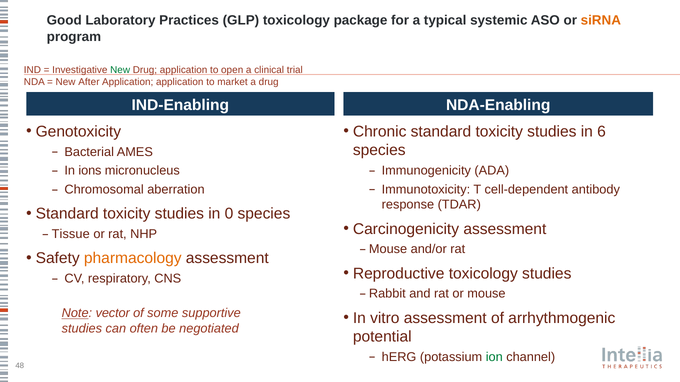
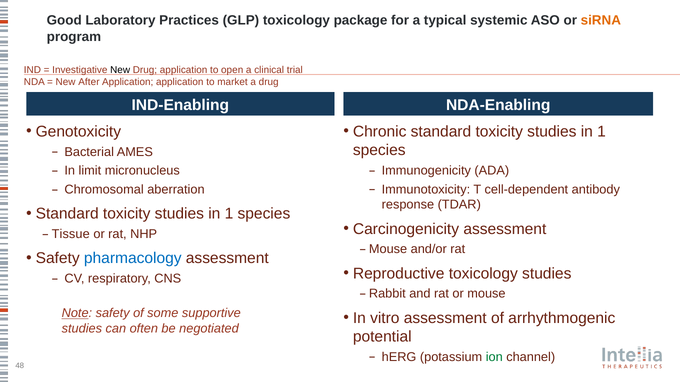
New colour: green -> black (120, 70)
6: 6 -> 1 (602, 132)
ions: ions -> limit (90, 171)
0: 0 -> 1 (229, 214)
pharmacology colour: orange -> blue (133, 259)
Note vector: vector -> safety (113, 313)
